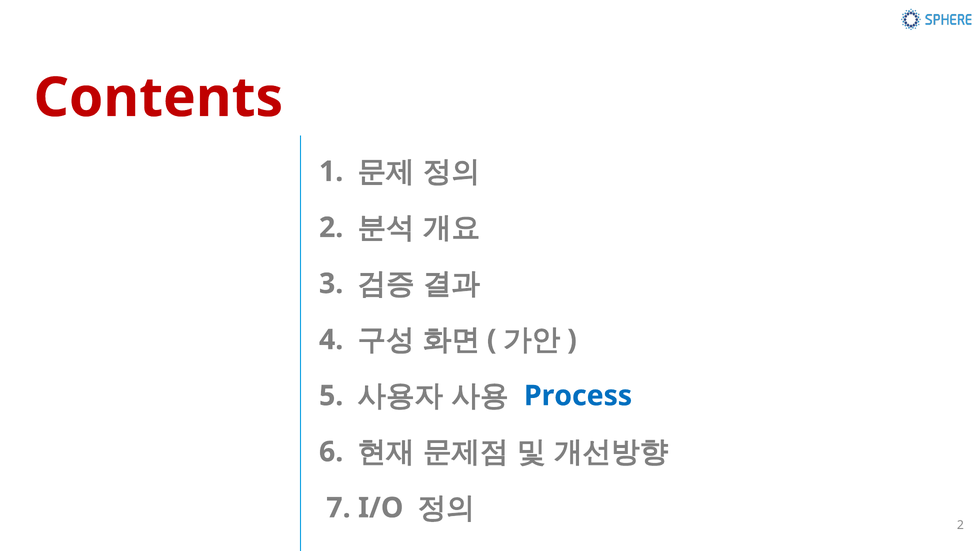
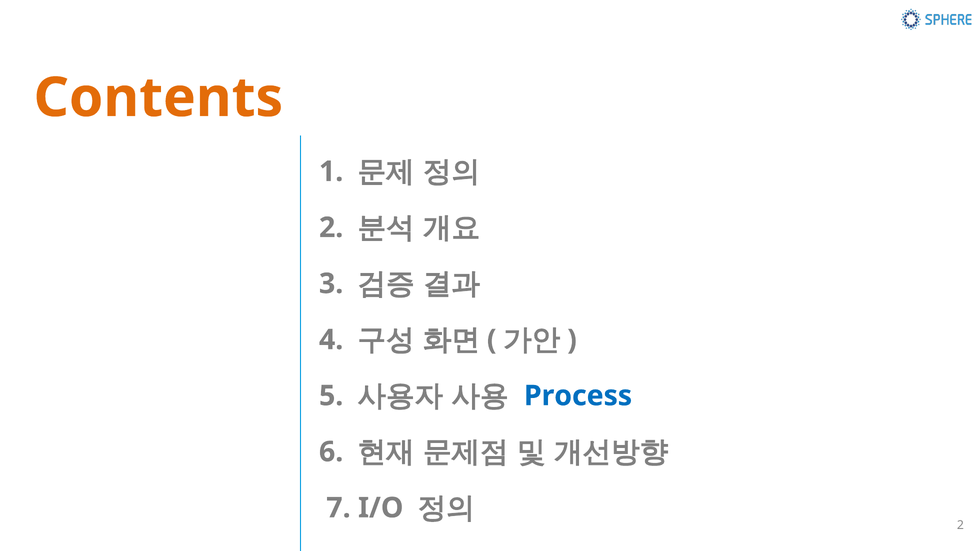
Contents colour: red -> orange (158, 98)
